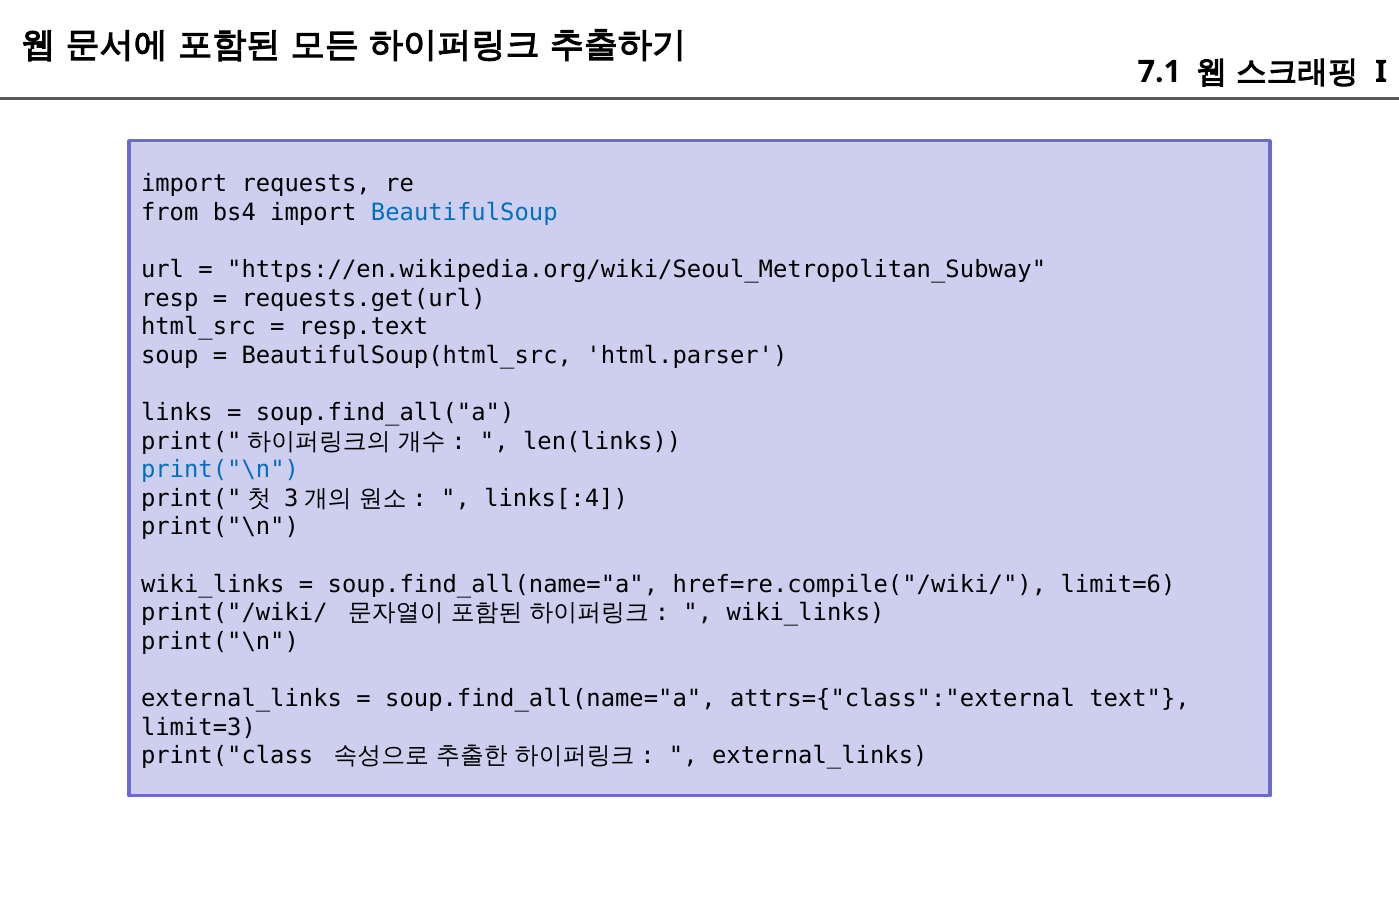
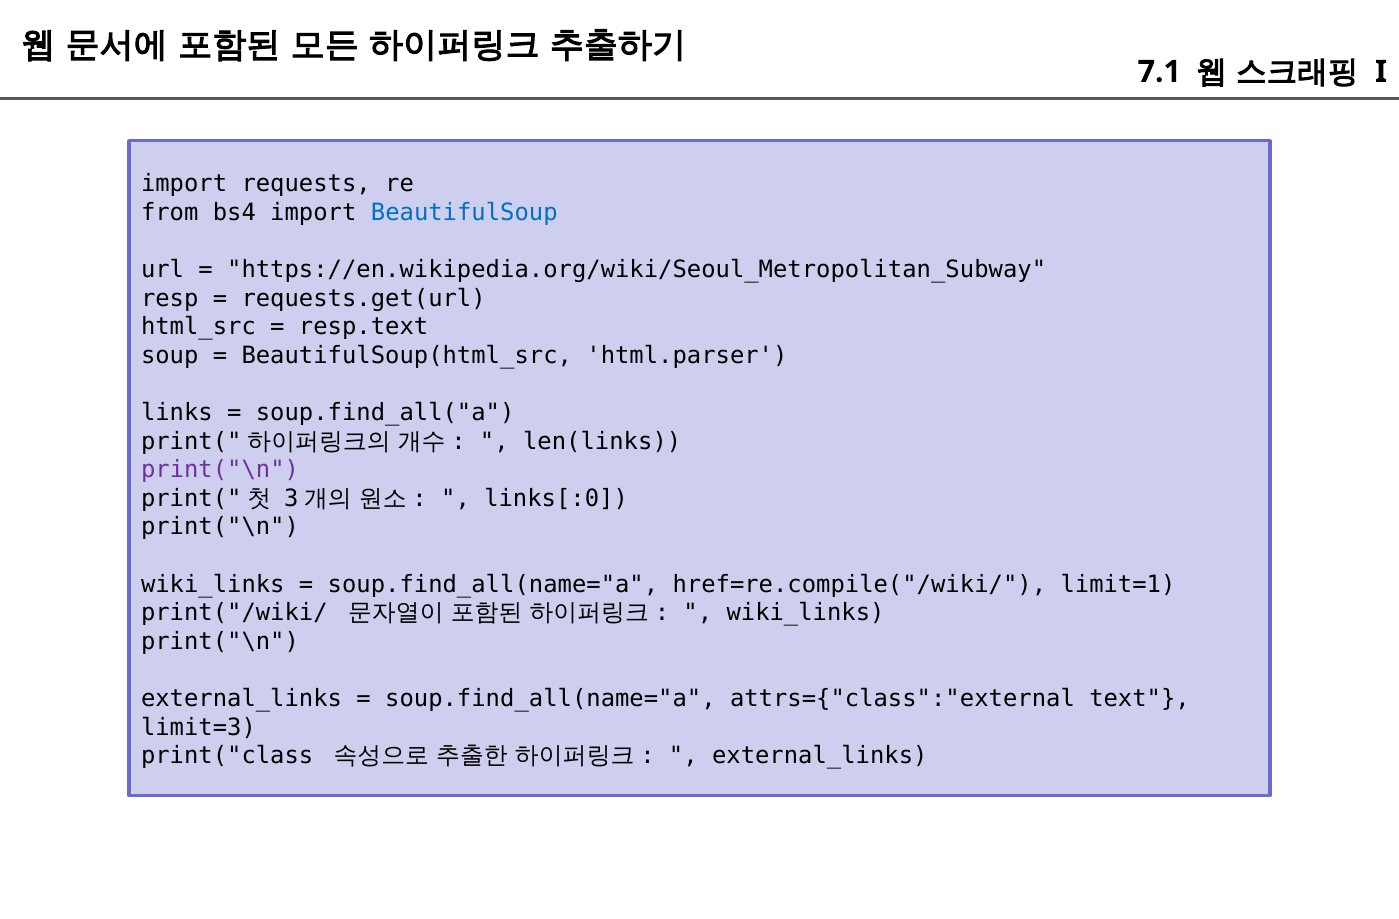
print("\n colour: blue -> purple (220, 470)
links[:4: links[:4 -> links[:0 (556, 498)
limit=6: limit=6 -> limit=1 (1118, 584)
